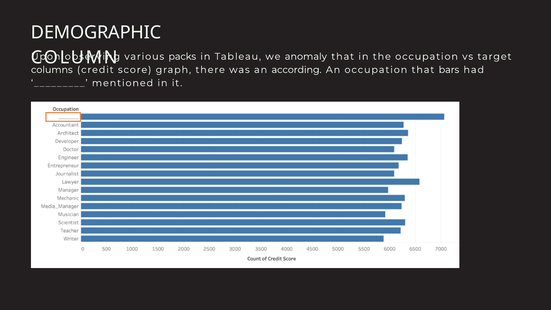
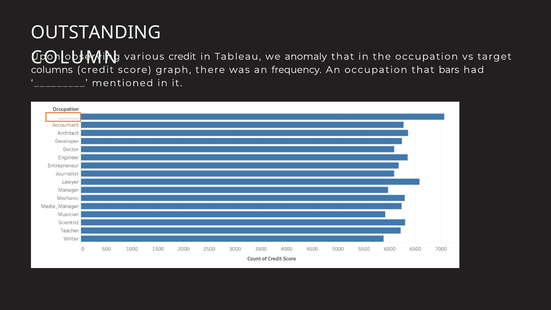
DEMOGRAPHIC: DEMOGRAPHIC -> OUTSTANDING (96, 33)
various packs: packs -> credit (182, 56)
according: according -> frequency (297, 70)
